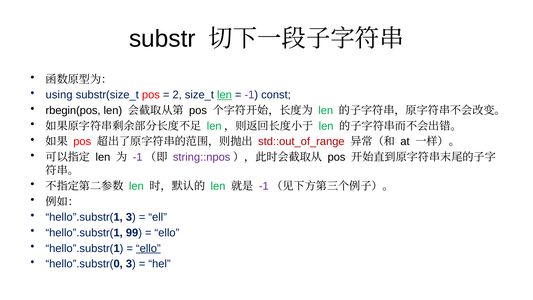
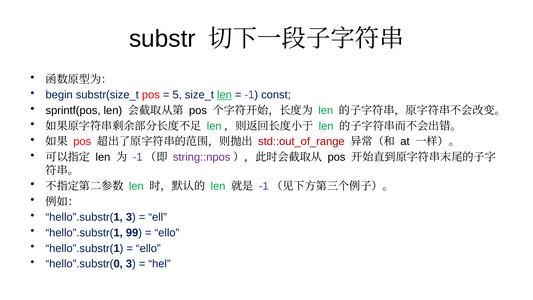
using: using -> begin (59, 95)
2: 2 -> 5 (177, 95)
rbegin(pos: rbegin(pos -> sprintf(pos (73, 110)
ello underline: present -> none (148, 248)
